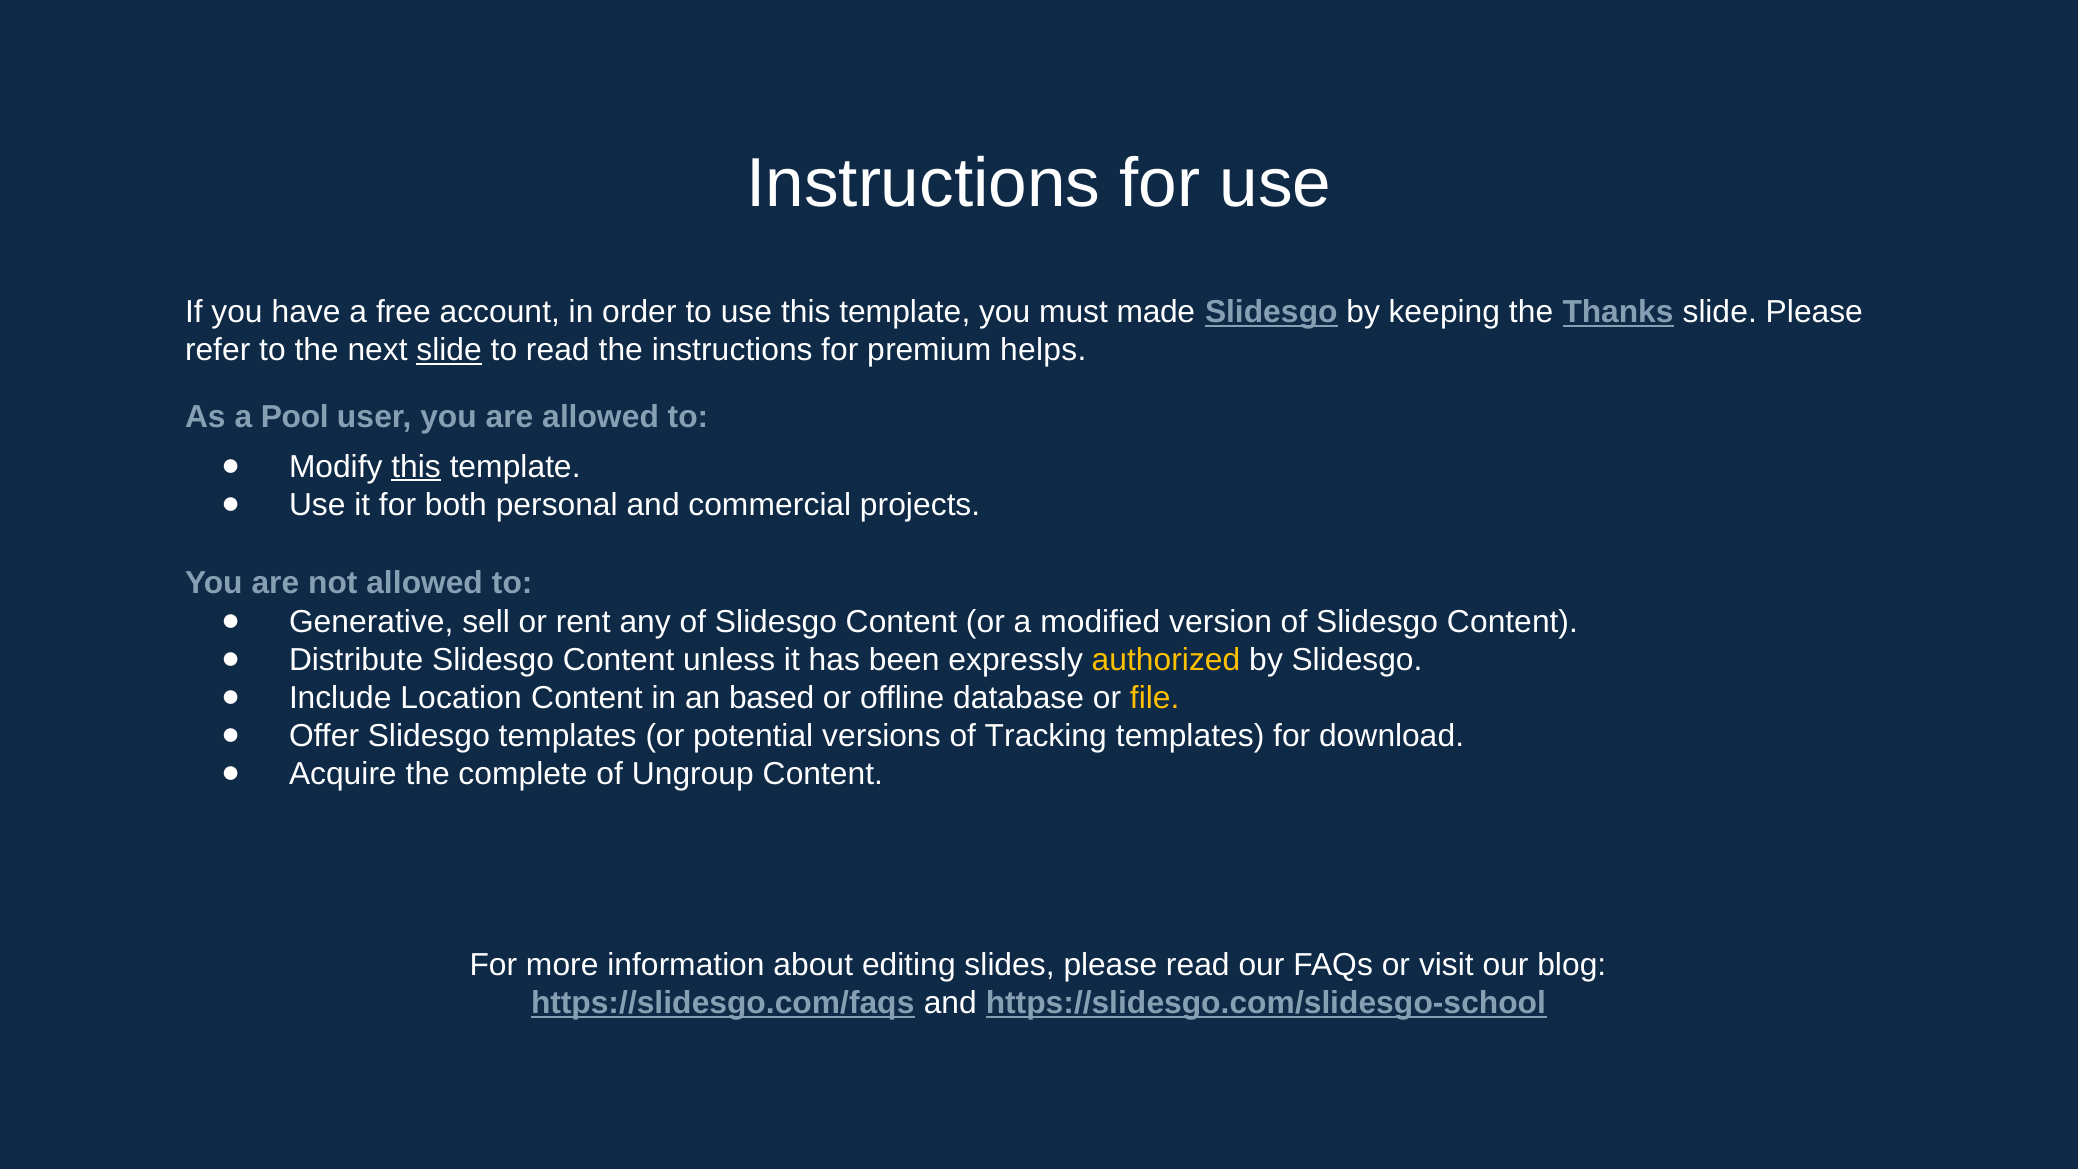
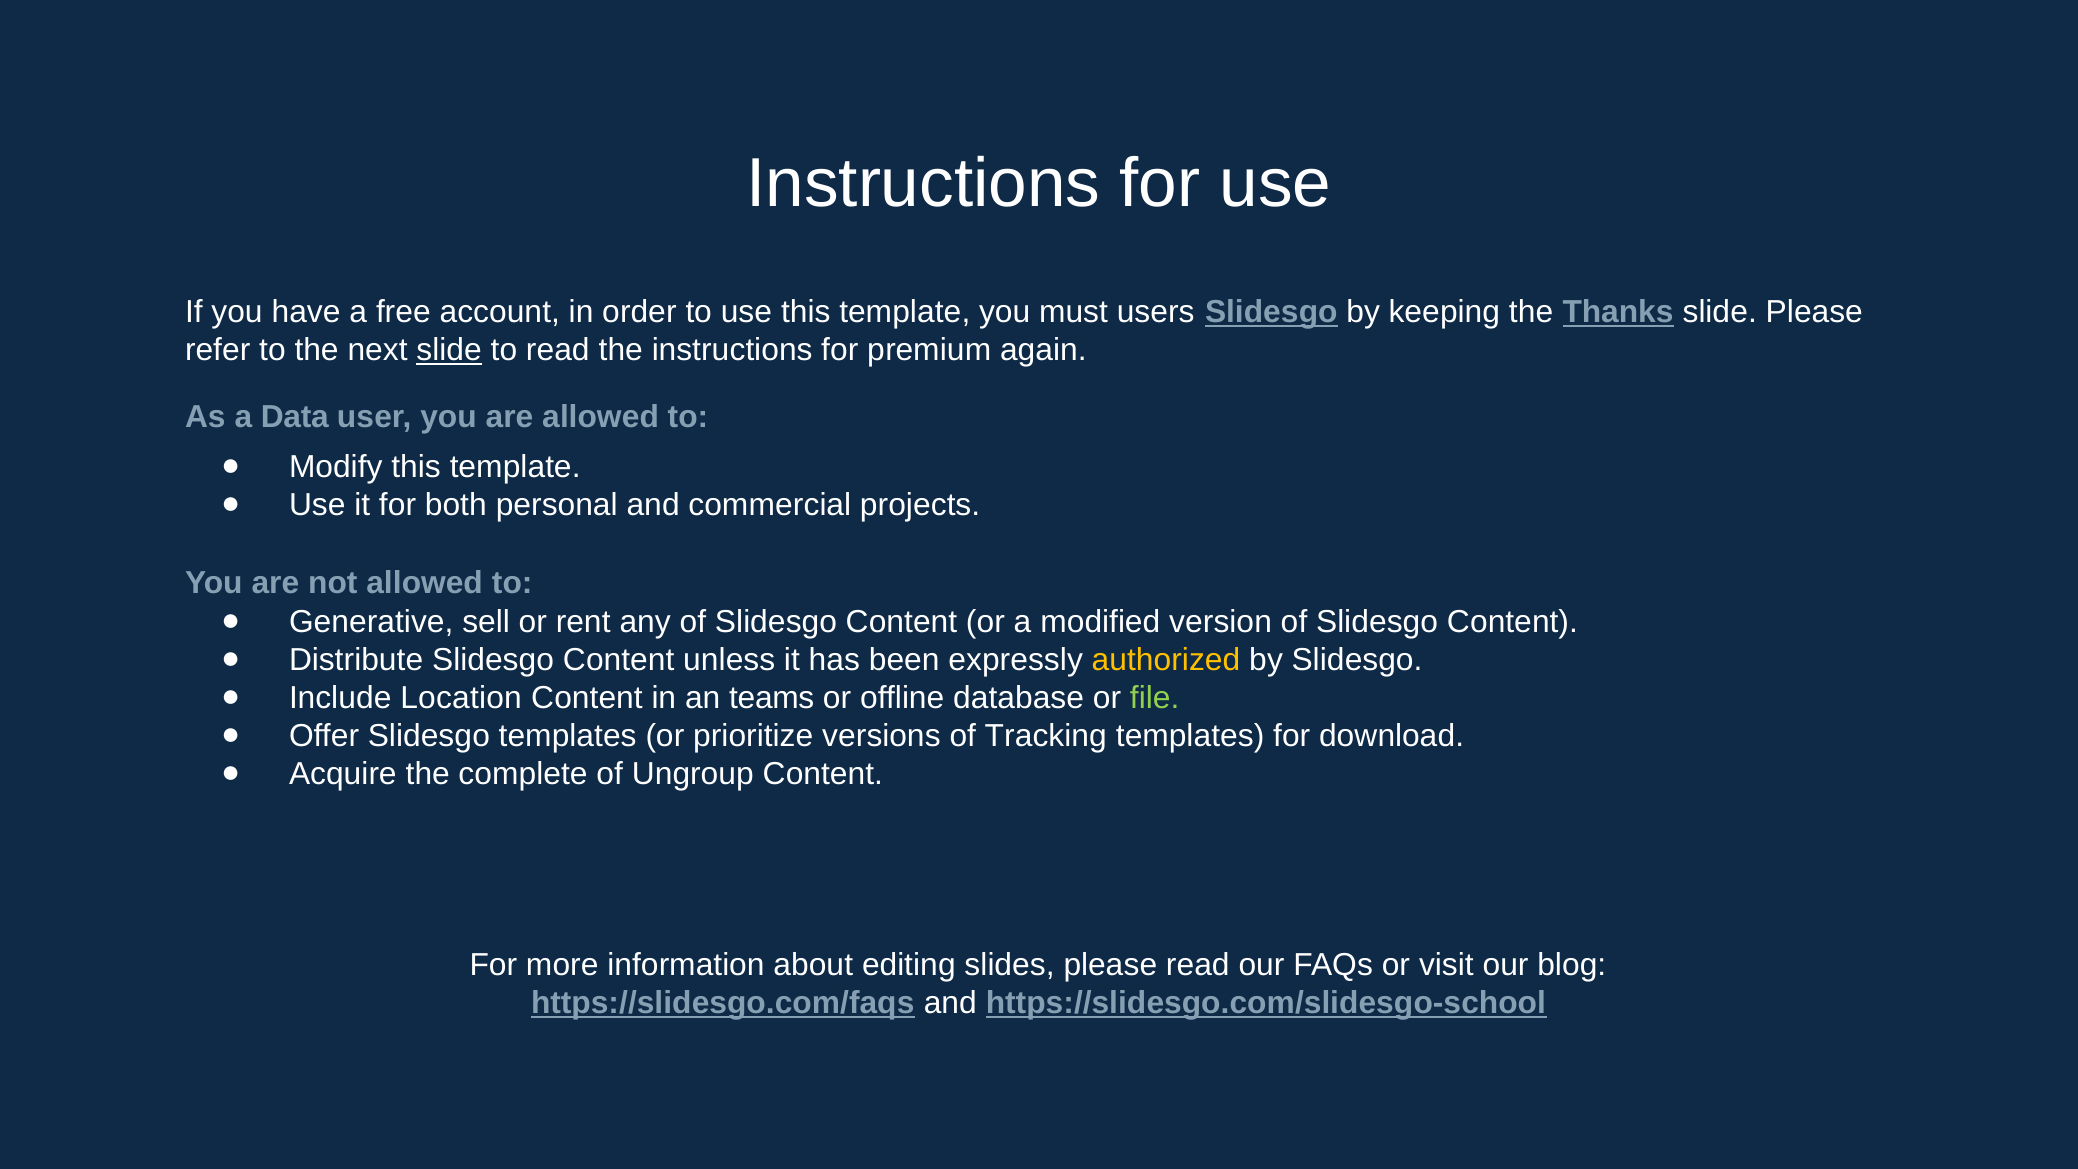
made: made -> users (1156, 312)
helps: helps -> again (1043, 350)
Pool: Pool -> Data (295, 417)
this underline: present -> none (416, 467)
based: based -> teams (772, 698)
file colour: yellow -> light green (1155, 698)
potential: potential -> prioritize (753, 736)
